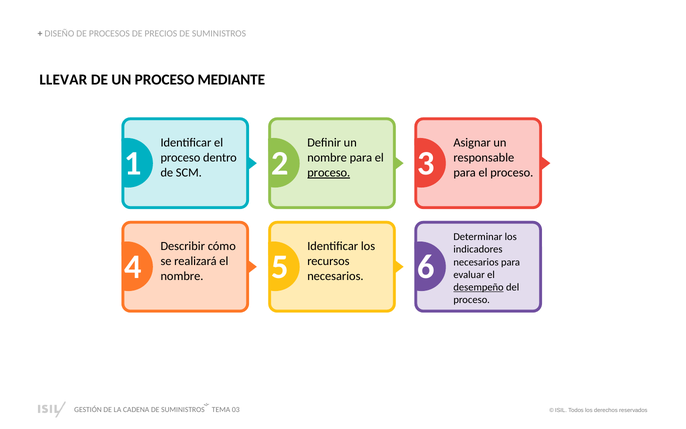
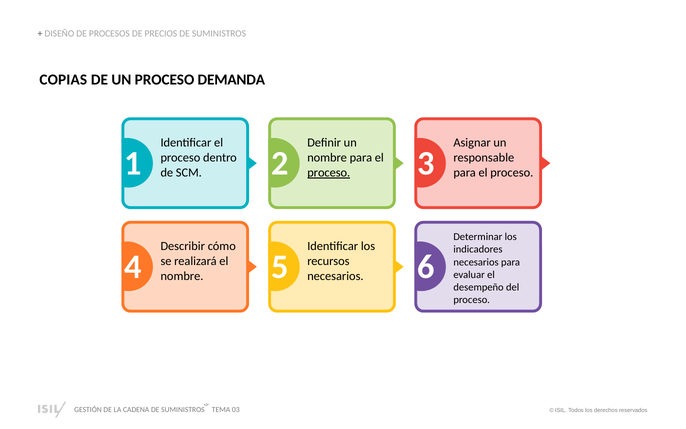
LLEVAR: LLEVAR -> COPIAS (63, 80)
MEDIANTE: MEDIANTE -> DEMANDA (231, 80)
desempeño underline: present -> none (479, 287)
